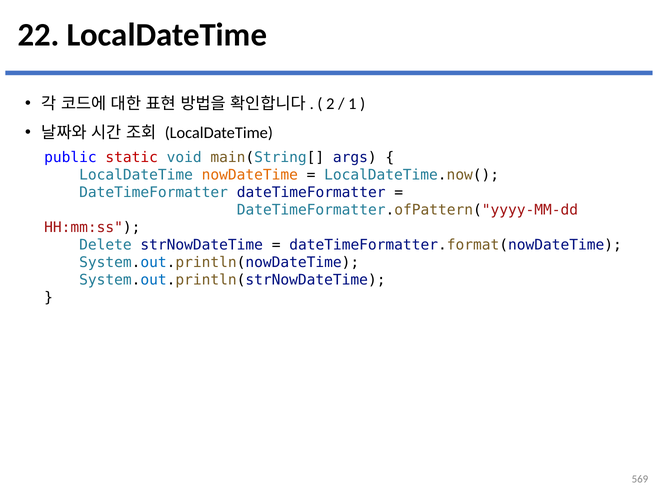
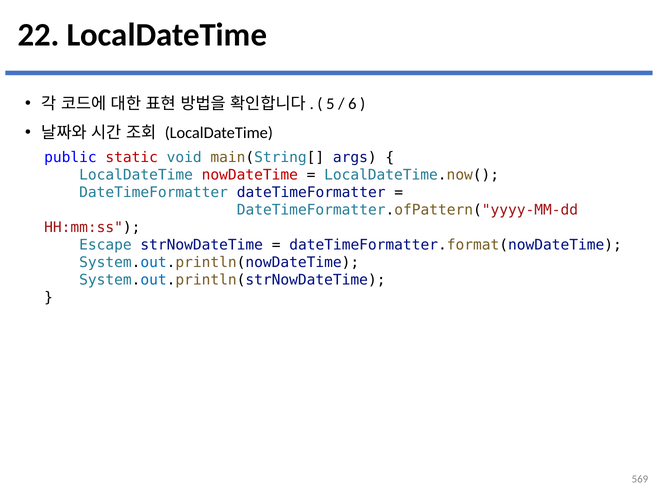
2: 2 -> 5 (330, 104)
1: 1 -> 6 (352, 104)
nowDateTime colour: orange -> red (250, 175)
Delete: Delete -> Escape (105, 245)
